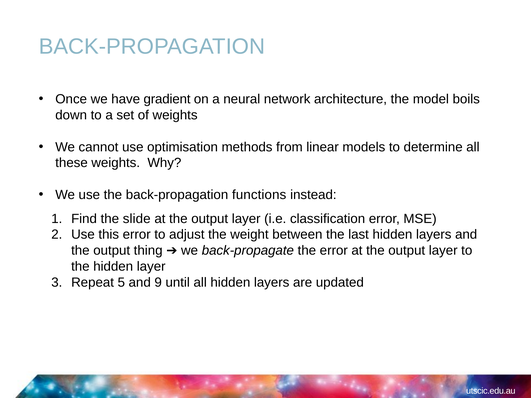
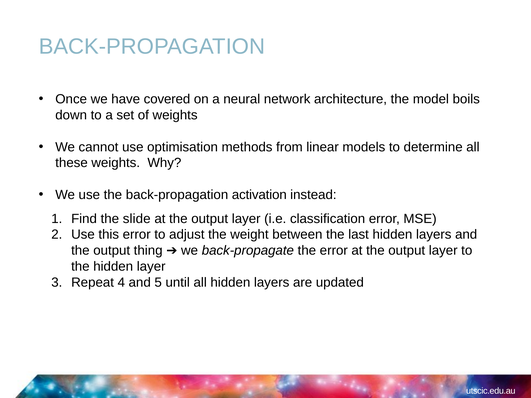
gradient: gradient -> covered (167, 99)
functions: functions -> activation (259, 195)
5: 5 -> 4 (121, 283)
9: 9 -> 5 (158, 283)
